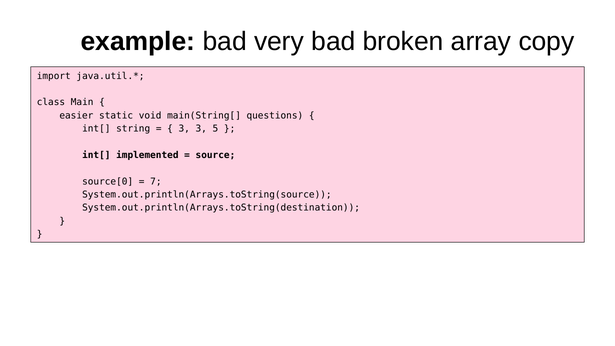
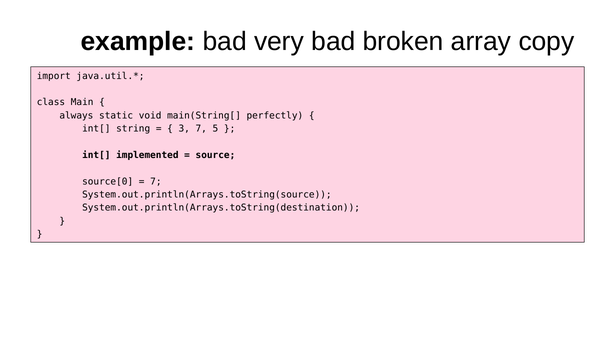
easier: easier -> always (76, 116)
questions: questions -> perfectly (275, 116)
3 3: 3 -> 7 (201, 129)
